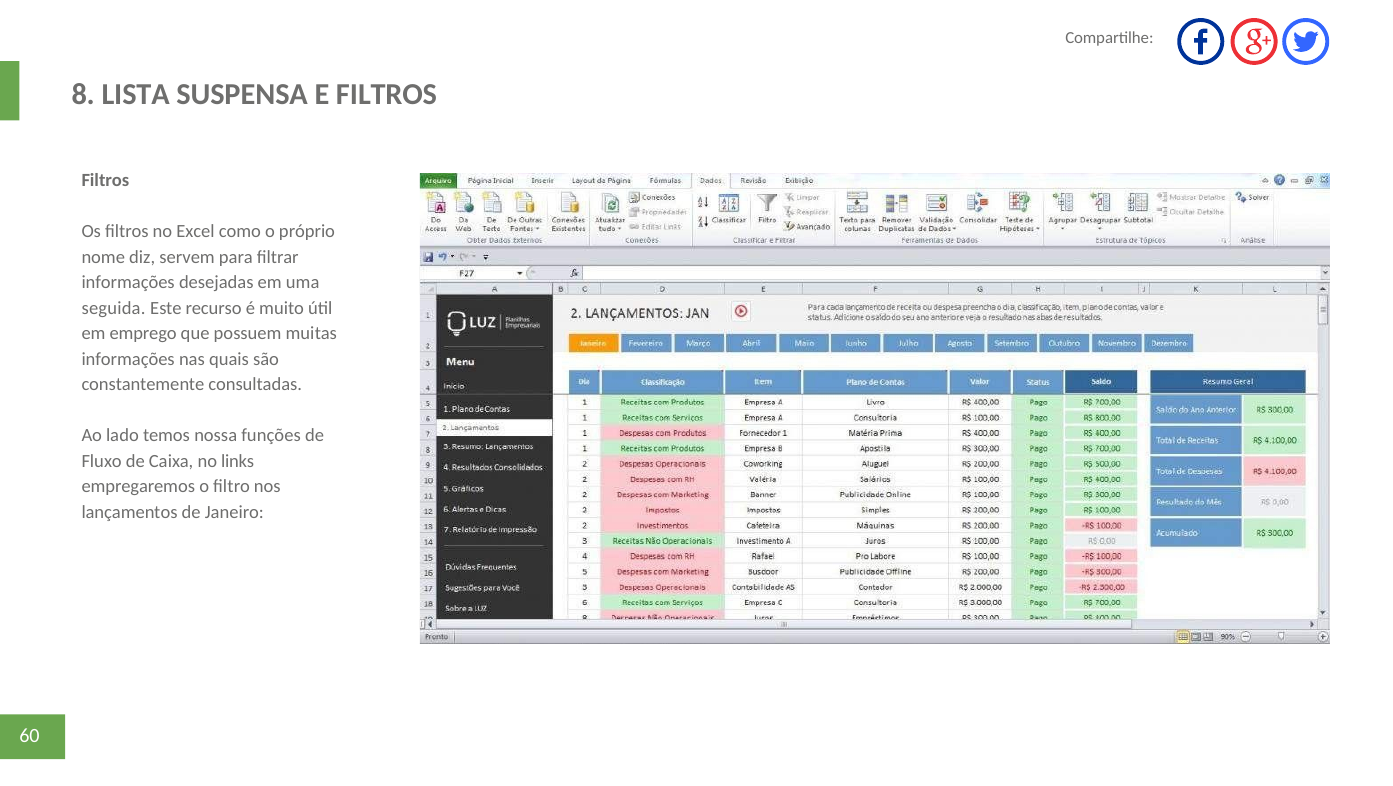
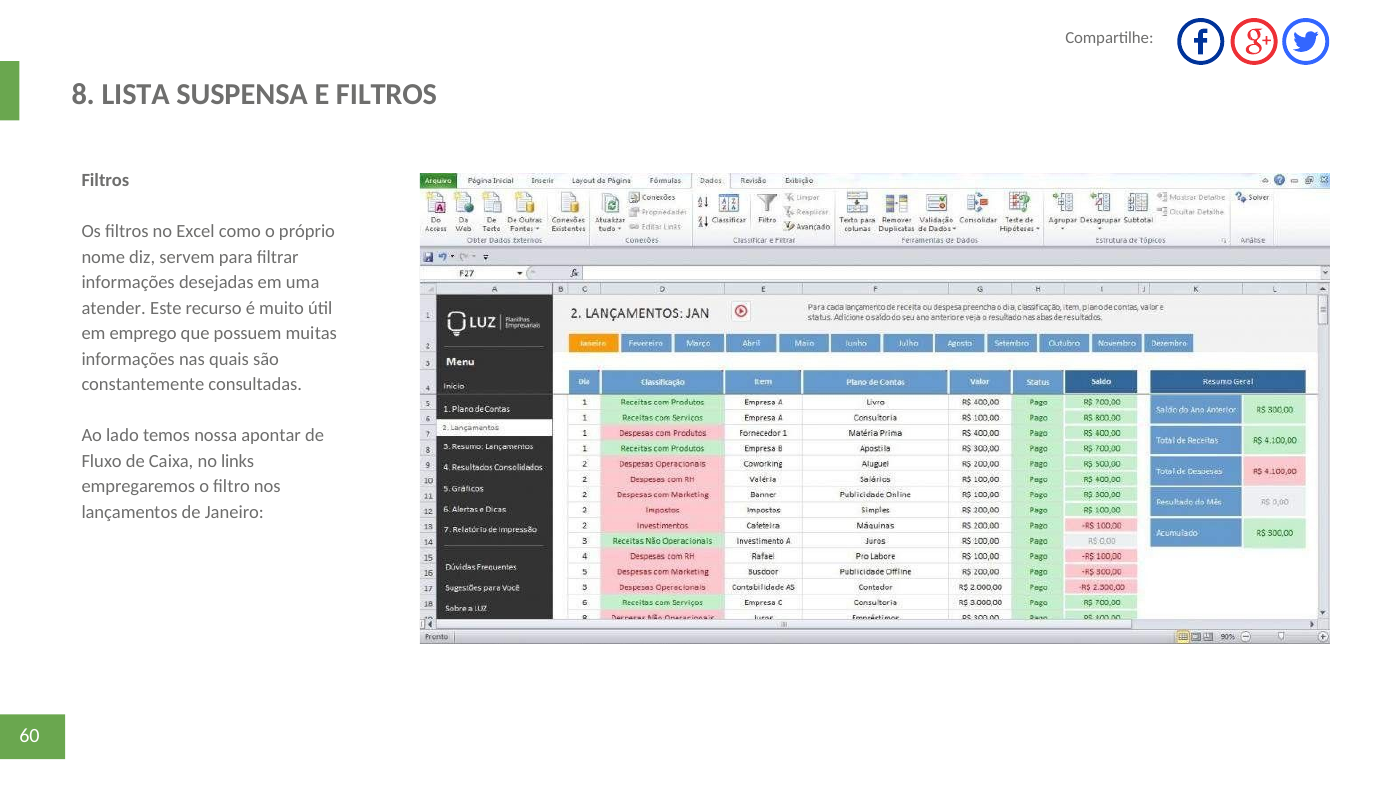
seguida: seguida -> atender (114, 308)
funções: funções -> apontar (271, 435)
